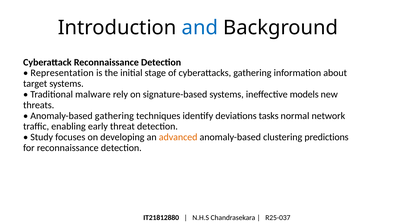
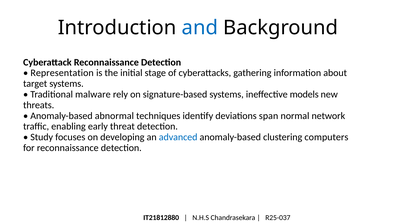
Anomaly-based gathering: gathering -> abnormal (114, 116)
tasks: tasks -> span (269, 116)
advanced colour: orange -> blue (178, 137)
predictions: predictions -> computers (326, 137)
